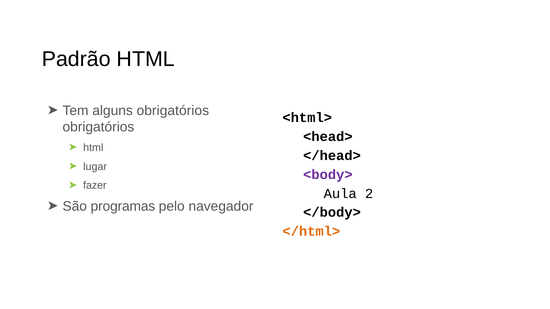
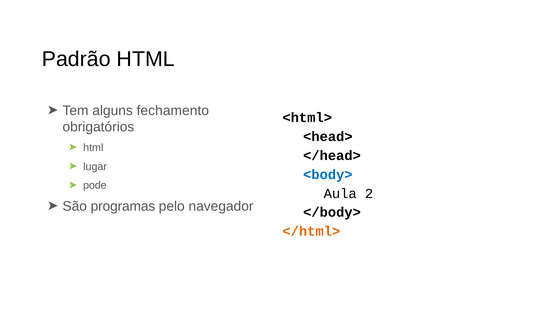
alguns obrigatórios: obrigatórios -> fechamento (173, 111)
<body> colour: purple -> blue (328, 175)
fazer: fazer -> pode (95, 186)
